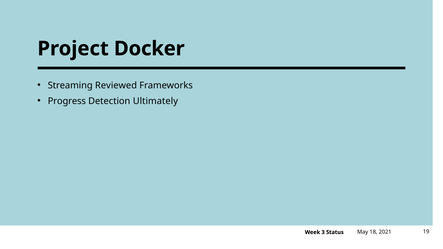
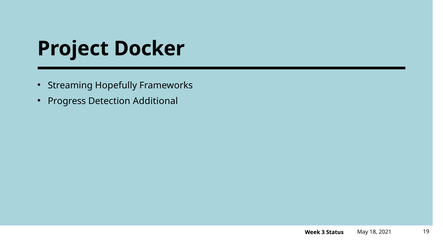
Reviewed: Reviewed -> Hopefully (116, 86)
Ultimately: Ultimately -> Additional (155, 101)
